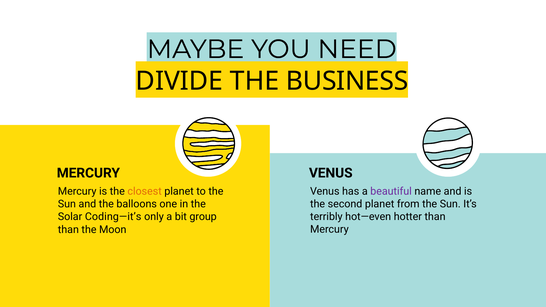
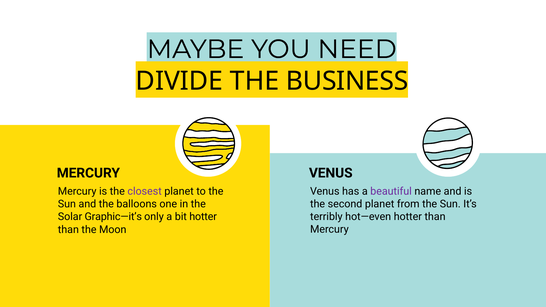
closest colour: orange -> purple (145, 191)
Coding—it’s: Coding—it’s -> Graphic—it’s (113, 217)
bit group: group -> hotter (203, 217)
